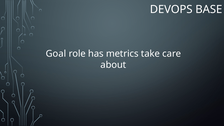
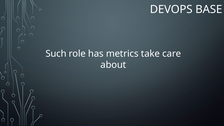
Goal: Goal -> Such (56, 54)
